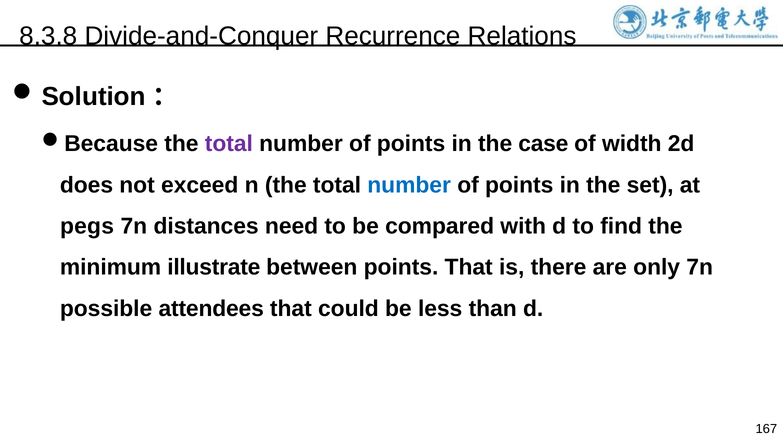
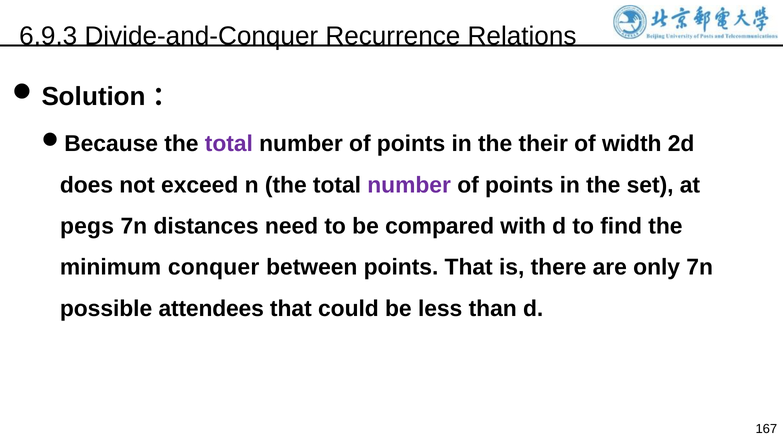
8.3.8: 8.3.8 -> 6.9.3 (48, 36)
case: case -> their (543, 144)
number colour: blue -> purple (409, 185)
illustrate: illustrate -> conquer (214, 267)
